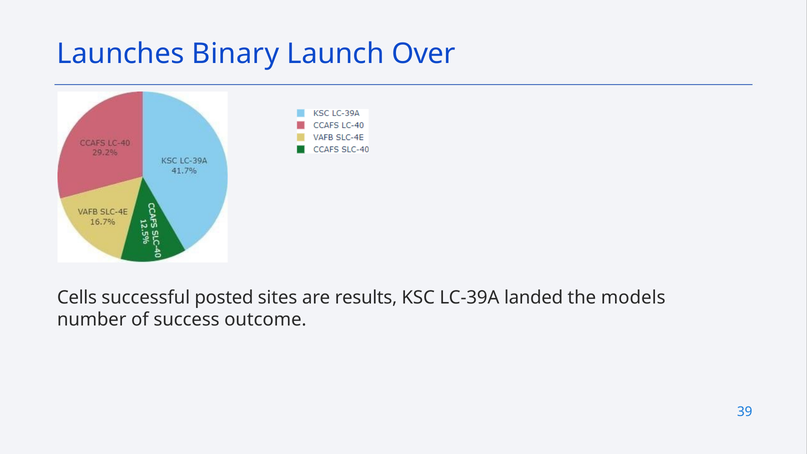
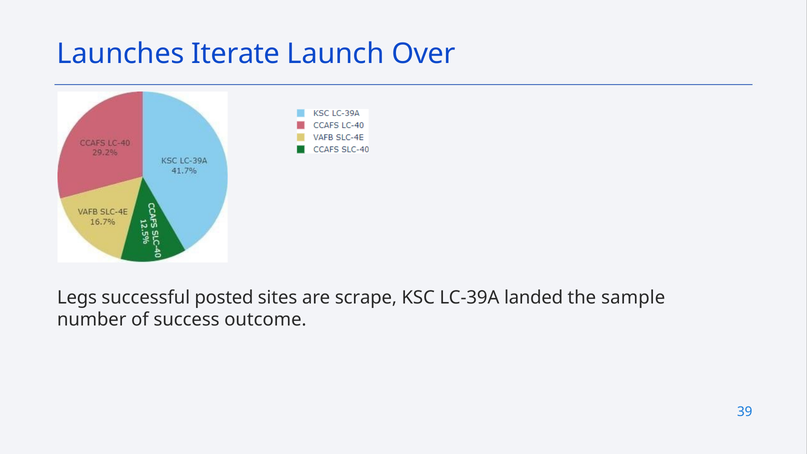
Binary: Binary -> Iterate (236, 54)
Cells: Cells -> Legs (77, 297)
results: results -> scrape (366, 297)
models: models -> sample (633, 297)
